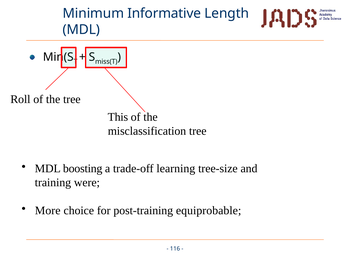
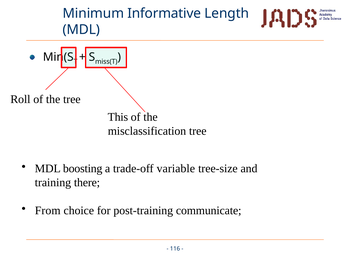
learning: learning -> variable (176, 168)
were: were -> there (87, 182)
More: More -> From (48, 210)
equiprobable: equiprobable -> communicate (209, 210)
